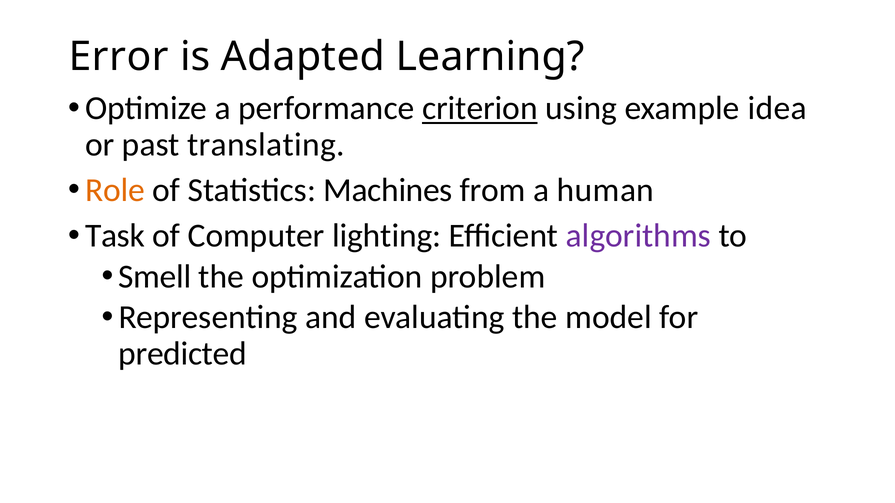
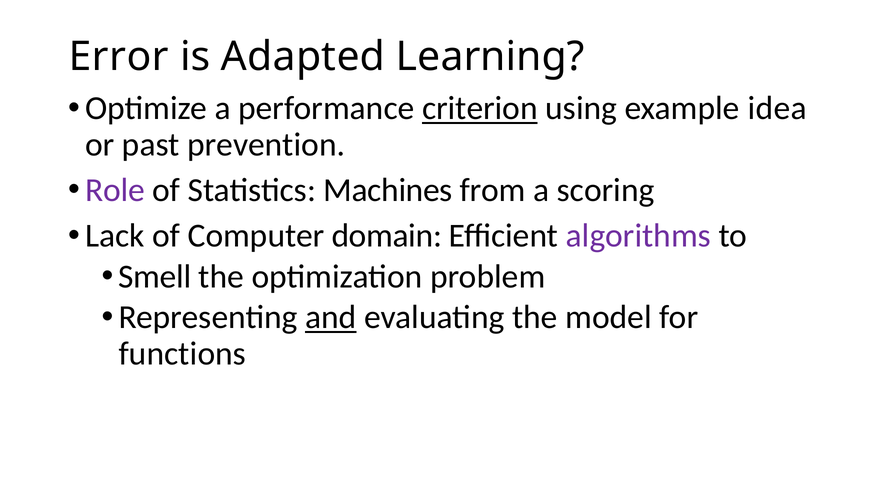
translating: translating -> prevention (266, 145)
Role colour: orange -> purple (115, 190)
human: human -> scoring (606, 190)
Task: Task -> Lack (115, 236)
lighting: lighting -> domain (387, 236)
and underline: none -> present (331, 318)
predicted: predicted -> functions (182, 354)
